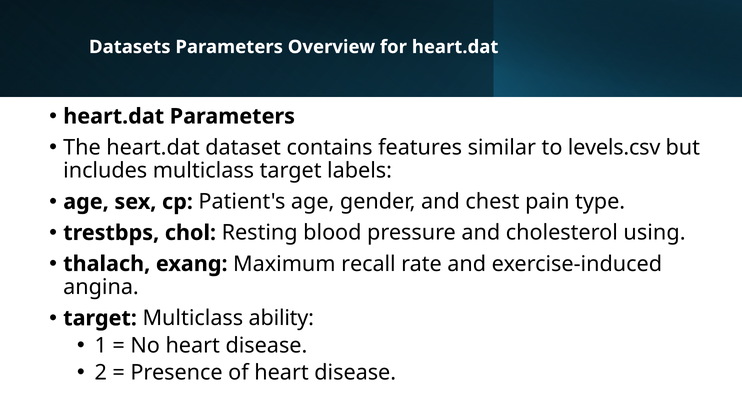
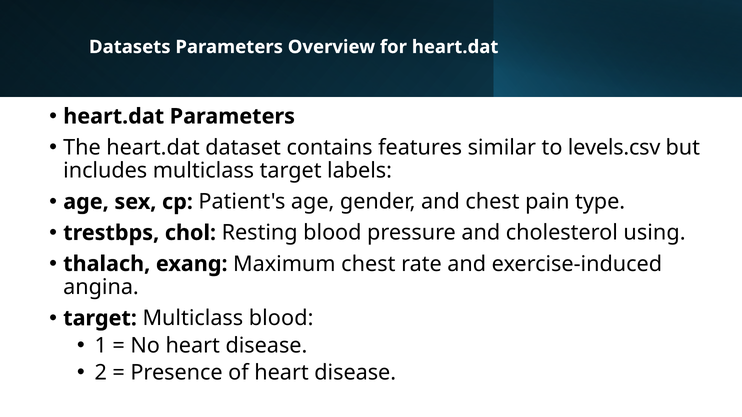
Maximum recall: recall -> chest (368, 264)
Multiclass ability: ability -> blood (281, 319)
